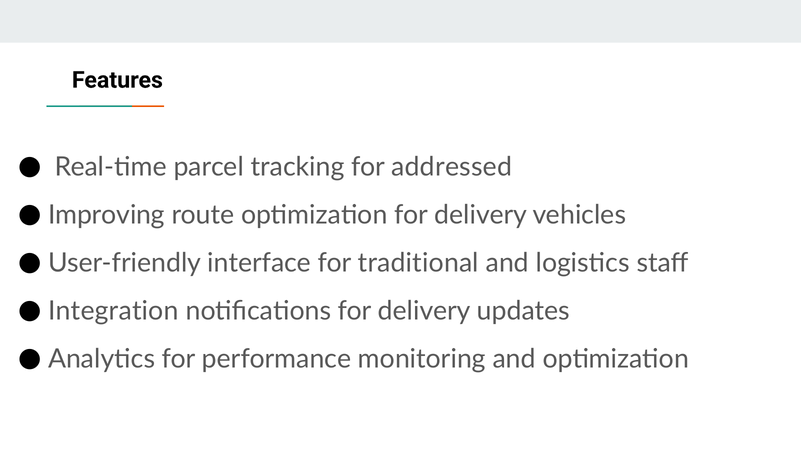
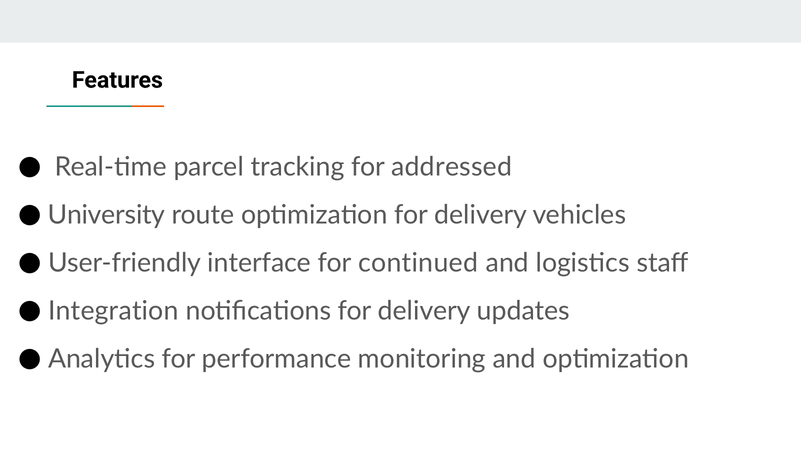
Improving: Improving -> University (107, 215)
traditional: traditional -> continued (418, 263)
